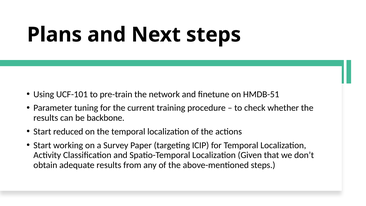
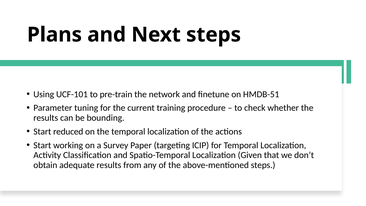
backbone: backbone -> bounding (106, 118)
